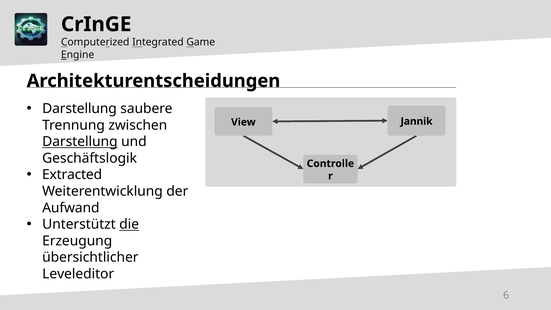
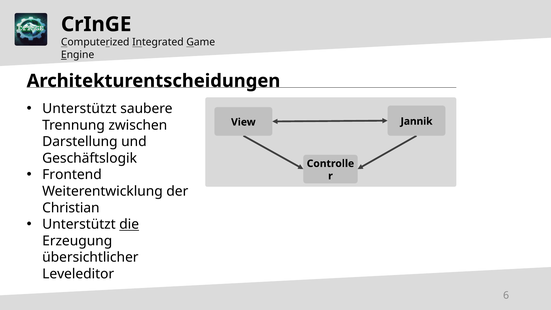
Darstellung: Darstellung -> Unterstützt (79, 109)
Darstellung underline: present -> none (80, 142)
Extracted: Extracted -> Frontend (72, 175)
Aufwand: Aufwand -> Christian (71, 208)
